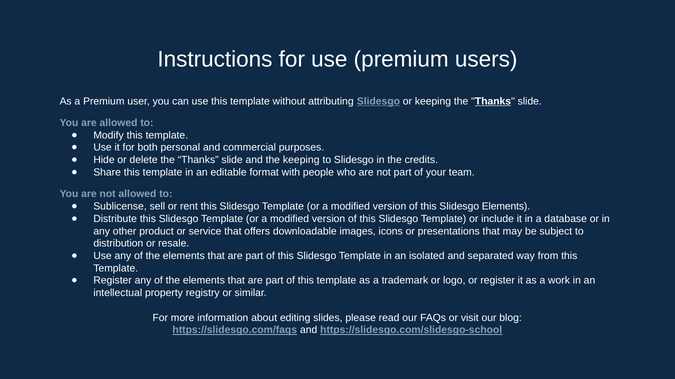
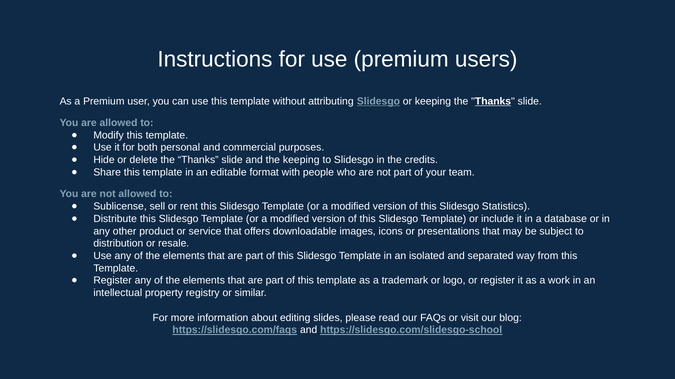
Slidesgo Elements: Elements -> Statistics (506, 207)
